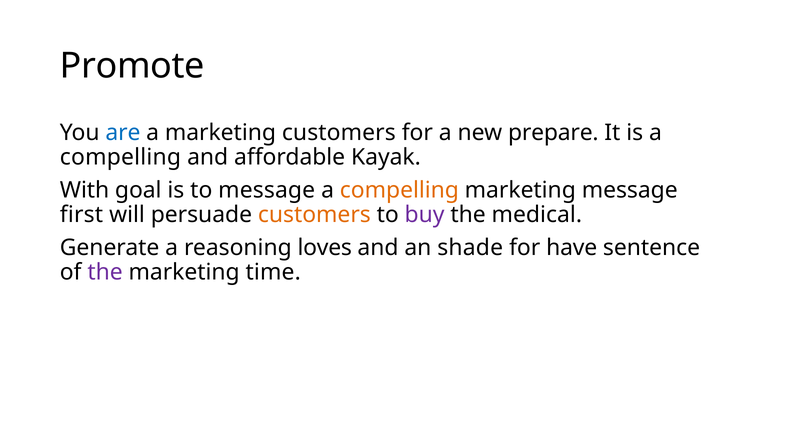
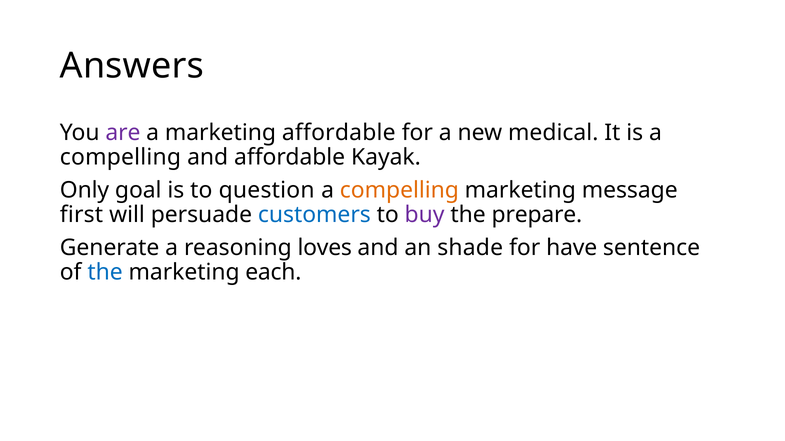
Promote: Promote -> Answers (132, 66)
are colour: blue -> purple (123, 133)
marketing customers: customers -> affordable (339, 133)
prepare: prepare -> medical (553, 133)
With: With -> Only (85, 190)
to message: message -> question (267, 190)
customers colour: orange -> blue (314, 215)
medical: medical -> prepare (537, 215)
the colour: purple -> blue (105, 273)
time: time -> each (273, 273)
